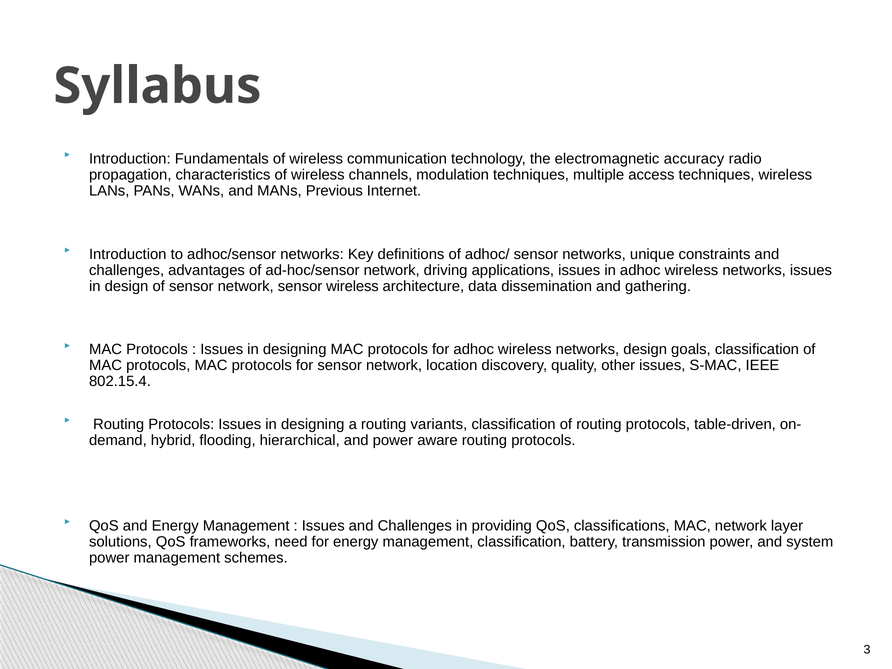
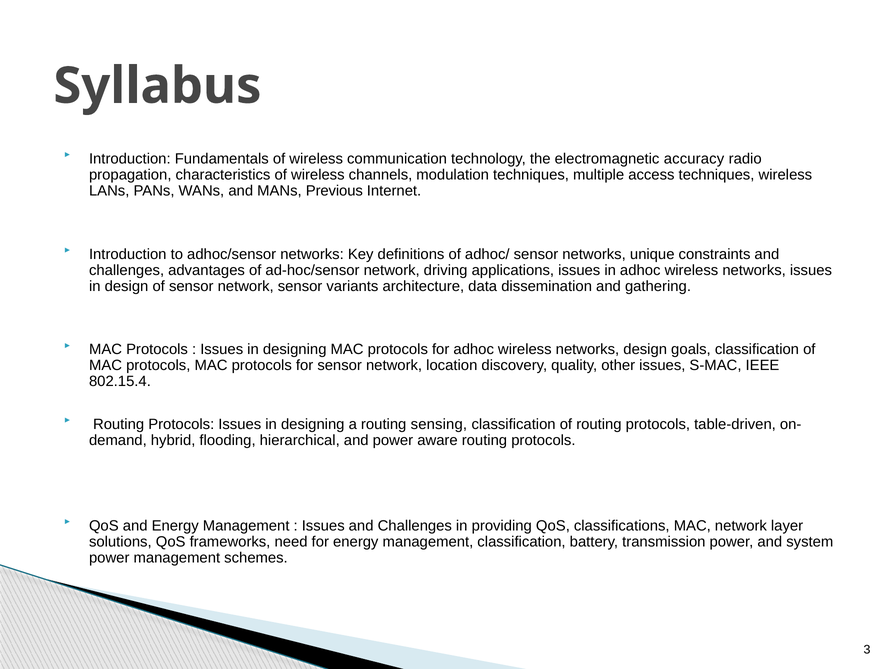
sensor wireless: wireless -> variants (352, 286)
variants: variants -> sensing (439, 424)
